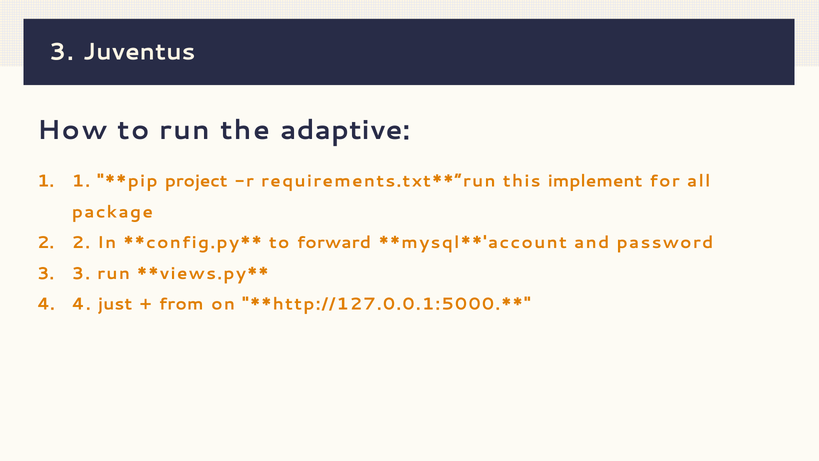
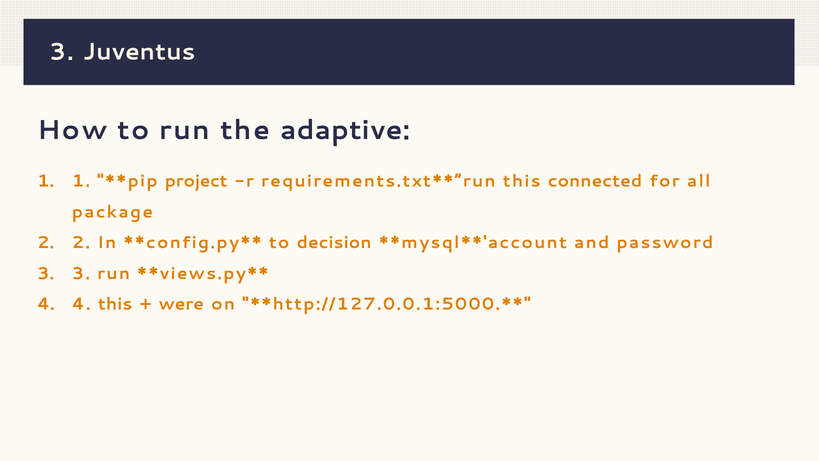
implement: implement -> connected (595, 181)
forward: forward -> decision (334, 243)
4 just: just -> this (115, 304)
from: from -> were (181, 304)
